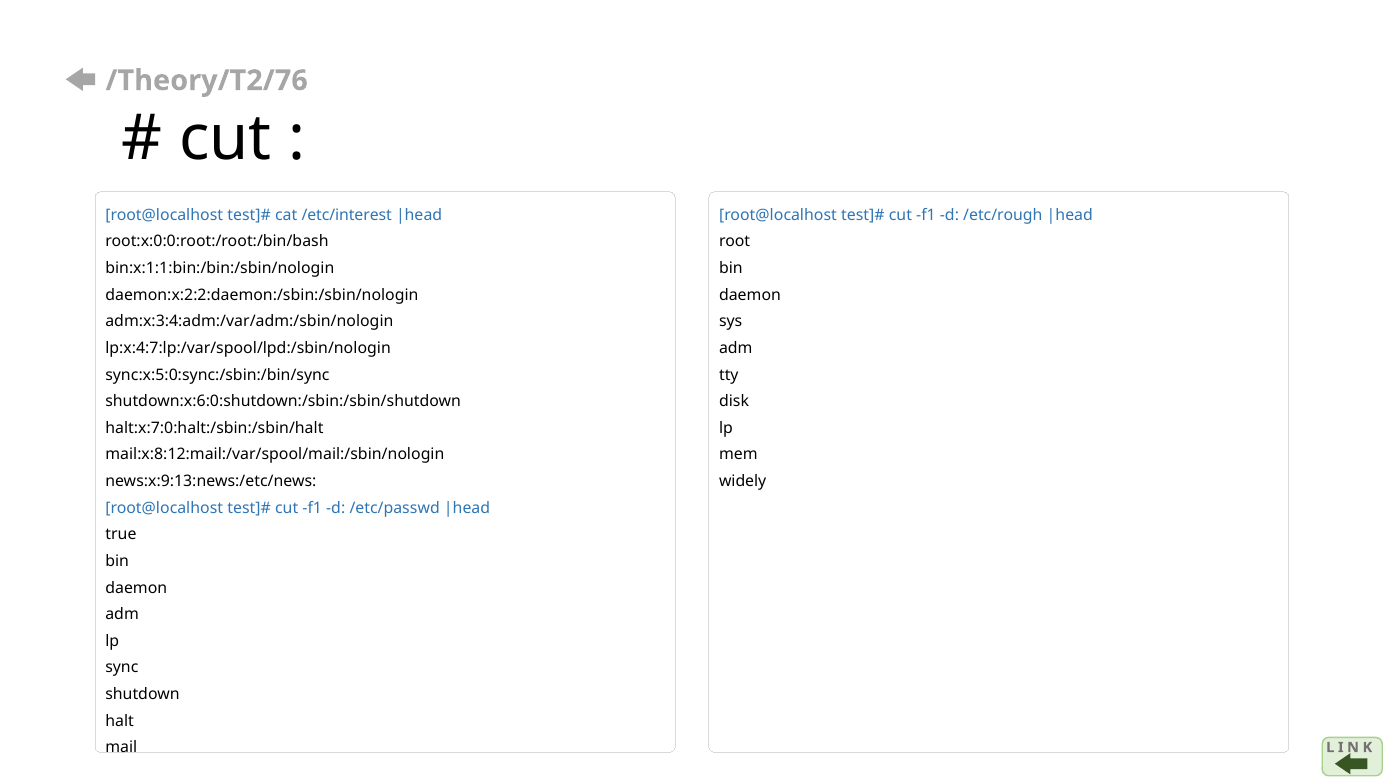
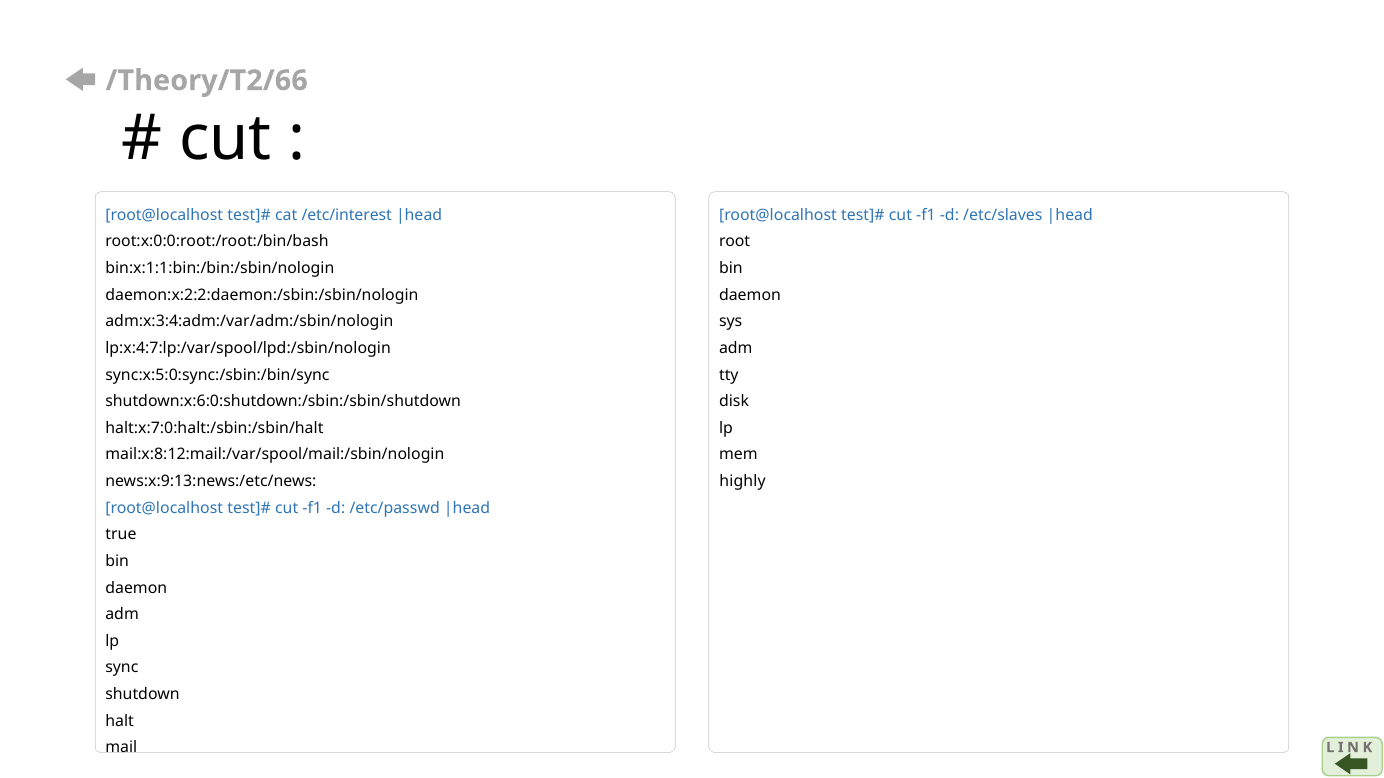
/Theory/T2/76: /Theory/T2/76 -> /Theory/T2/66 (207, 81)
/etc/rough: /etc/rough -> /etc/slaves (1003, 215)
widely: widely -> highly (743, 482)
